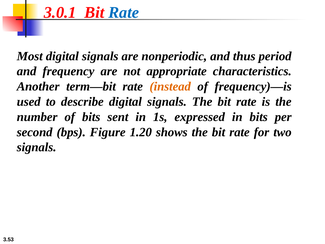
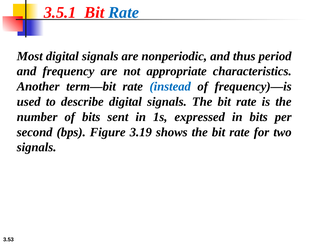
3.0.1: 3.0.1 -> 3.5.1 (60, 12)
instead colour: orange -> blue (170, 86)
1.20: 1.20 -> 3.19 (141, 132)
